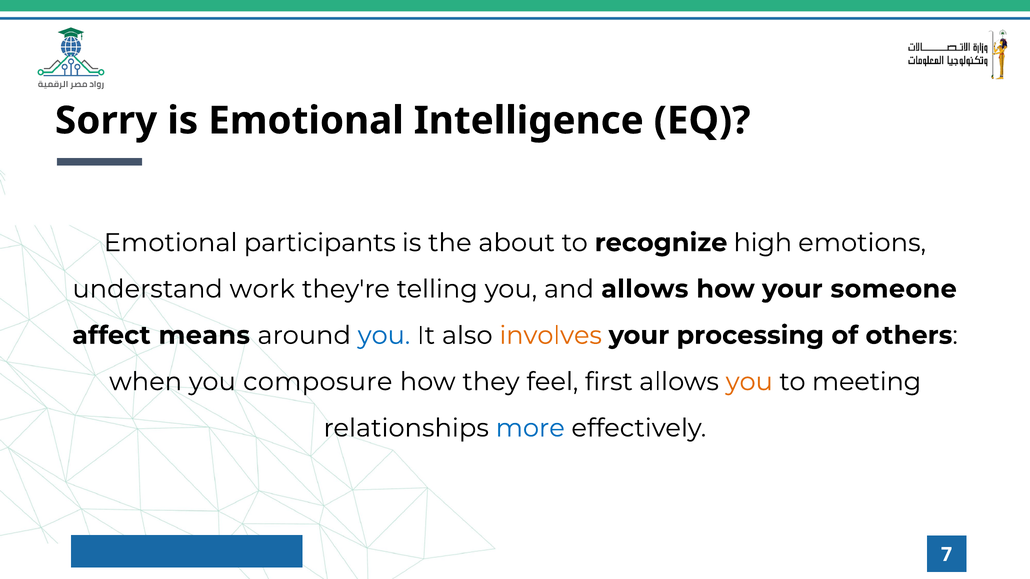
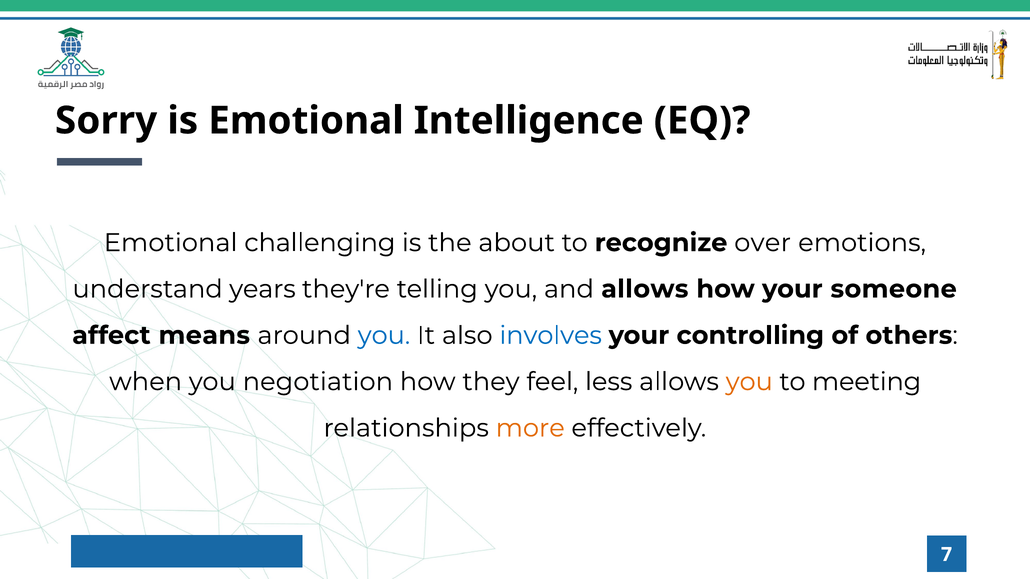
participants: participants -> challenging (320, 243)
high: high -> over (763, 243)
work: work -> years (262, 289)
involves colour: orange -> blue (551, 336)
processing: processing -> controlling (750, 336)
composure: composure -> negotiation (318, 382)
first: first -> less (609, 382)
more colour: blue -> orange (530, 428)
